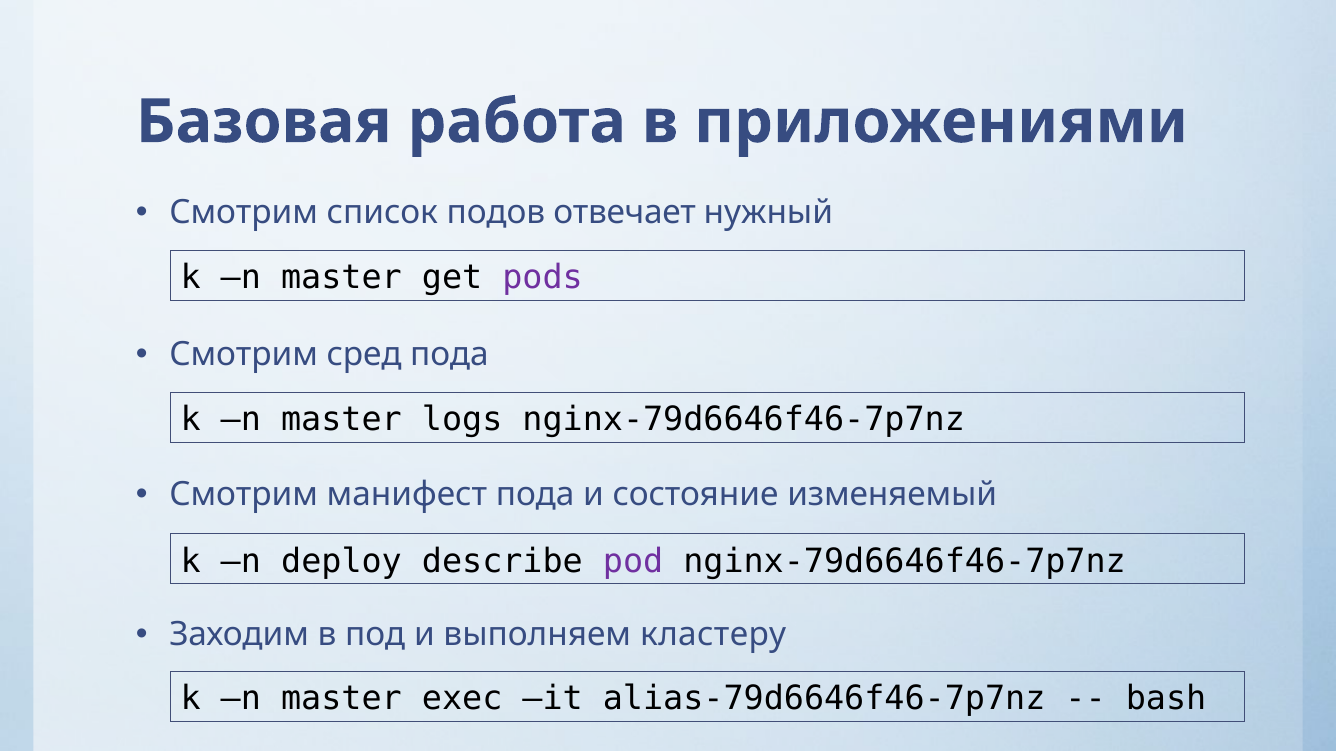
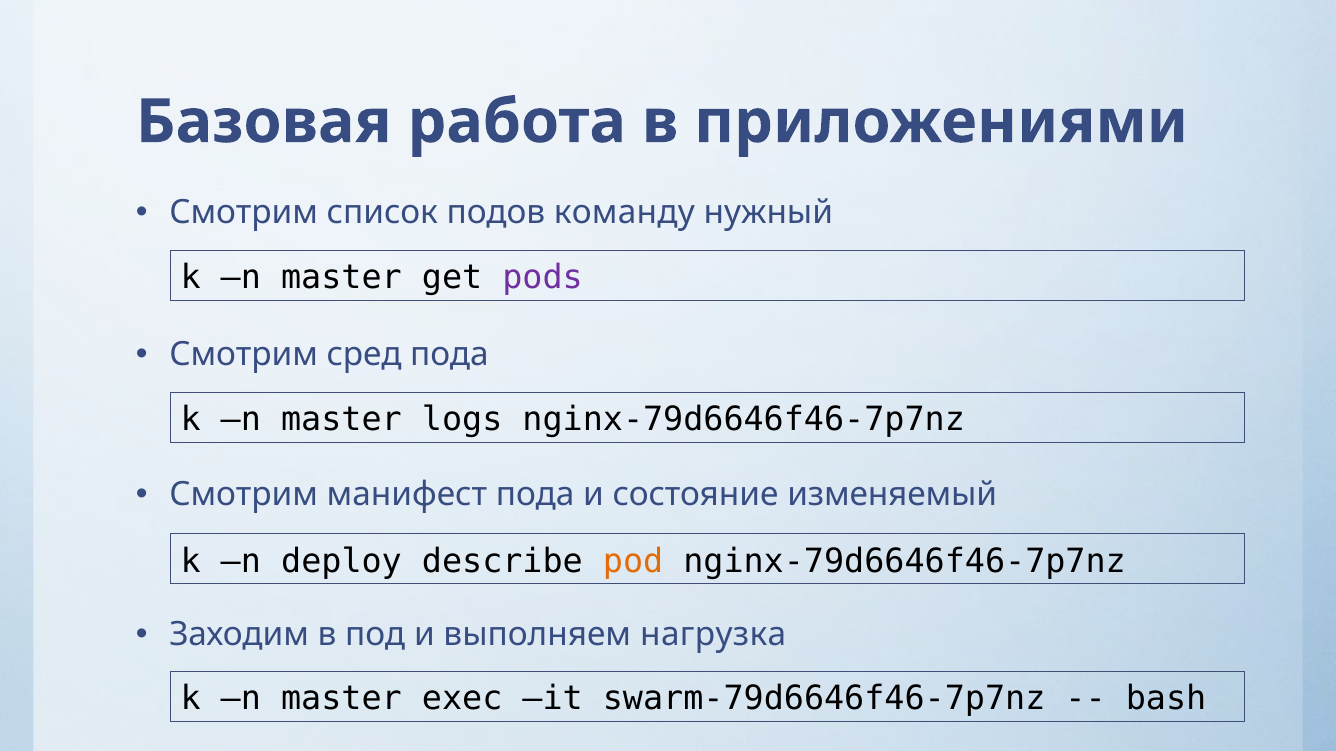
отвечает: отвечает -> команду (624, 213)
pod colour: purple -> orange (633, 562)
кластеру: кластеру -> нагрузка (713, 635)
alias-79d6646f46-7p7nz: alias-79d6646f46-7p7nz -> swarm-79d6646f46-7p7nz (824, 699)
